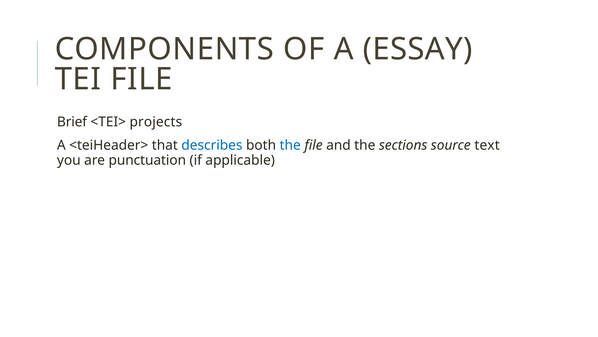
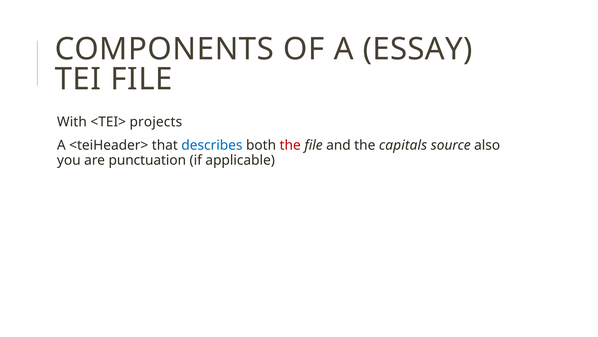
Brief: Brief -> With (72, 122)
the colour: blue -> red (290, 145)
sections: sections -> capitals (403, 145)
text: text -> also (487, 145)
